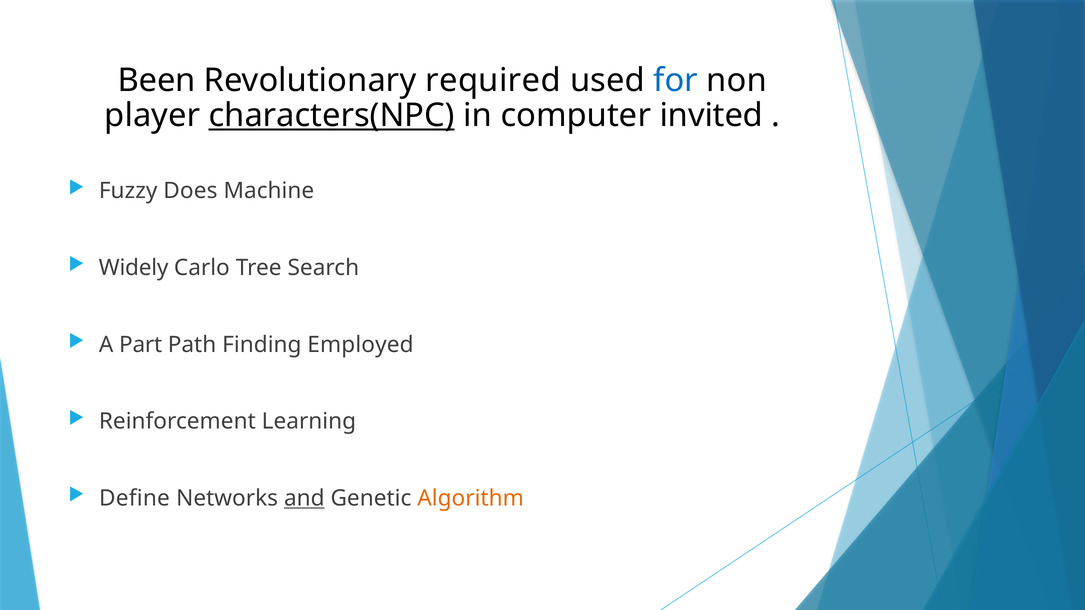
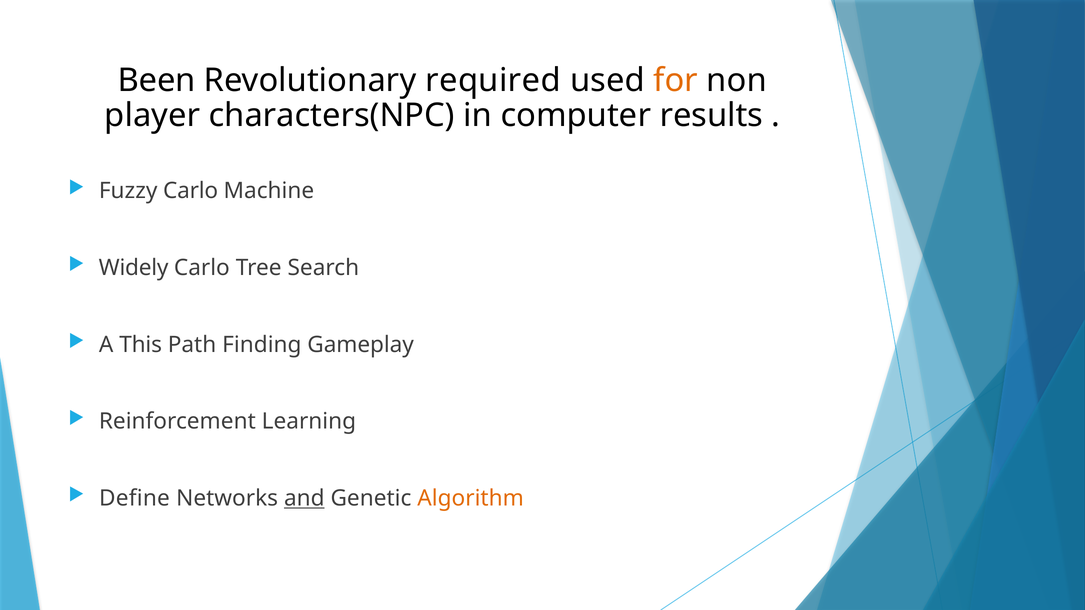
for colour: blue -> orange (676, 80)
characters(NPC underline: present -> none (332, 116)
invited: invited -> results (711, 116)
Fuzzy Does: Does -> Carlo (191, 191)
Part: Part -> This (141, 345)
Employed: Employed -> Gameplay (361, 345)
